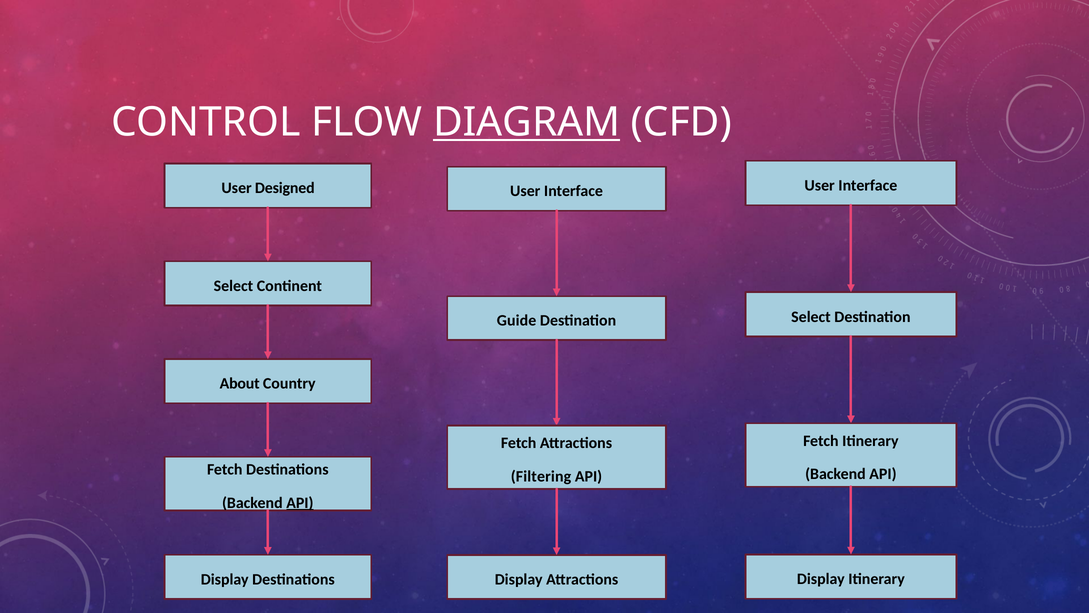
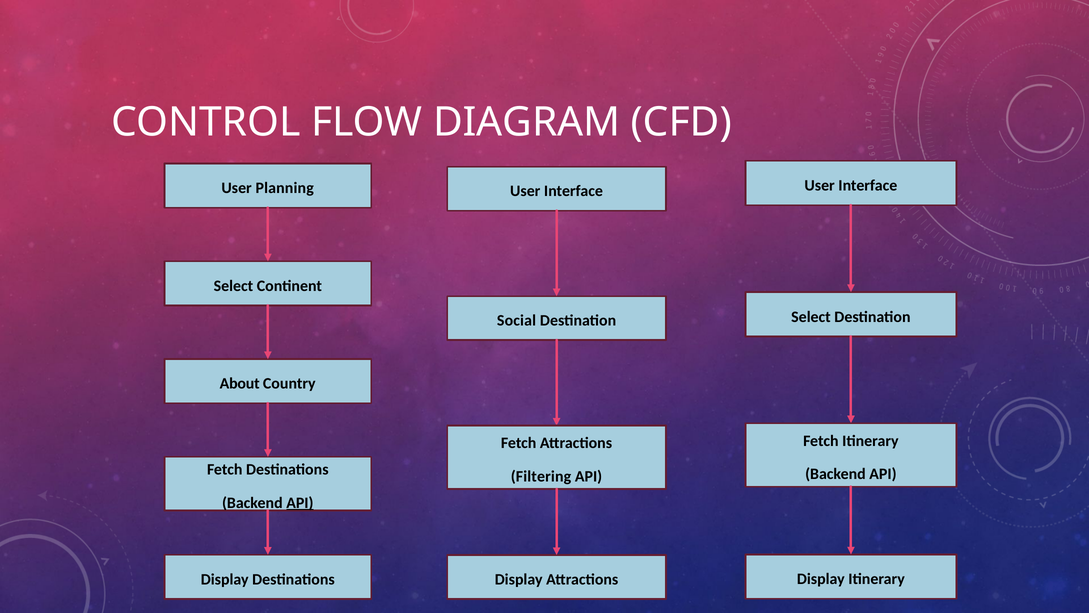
DIAGRAM underline: present -> none (527, 122)
Designed: Designed -> Planning (285, 188)
Guide: Guide -> Social (517, 320)
